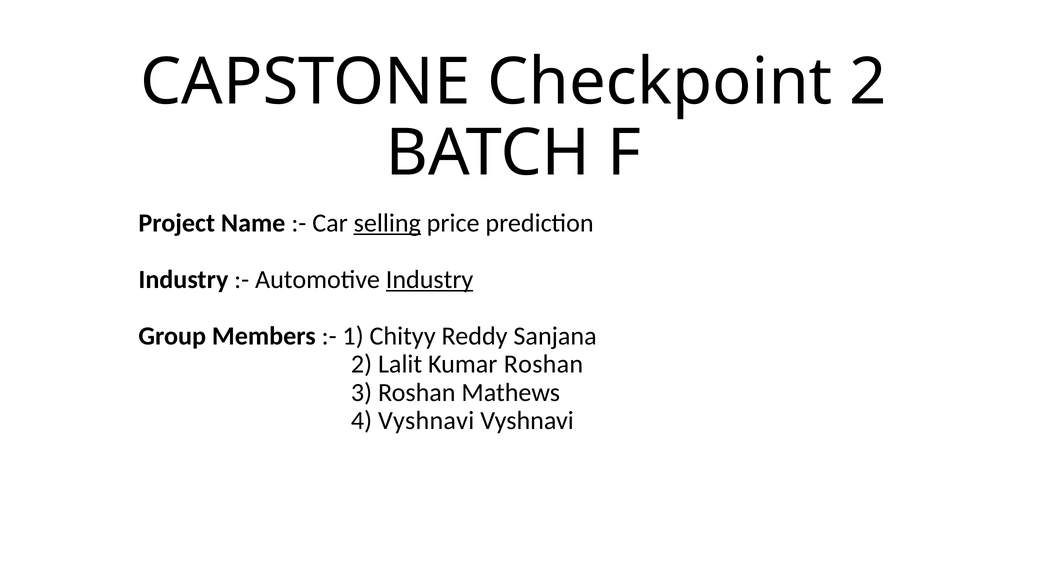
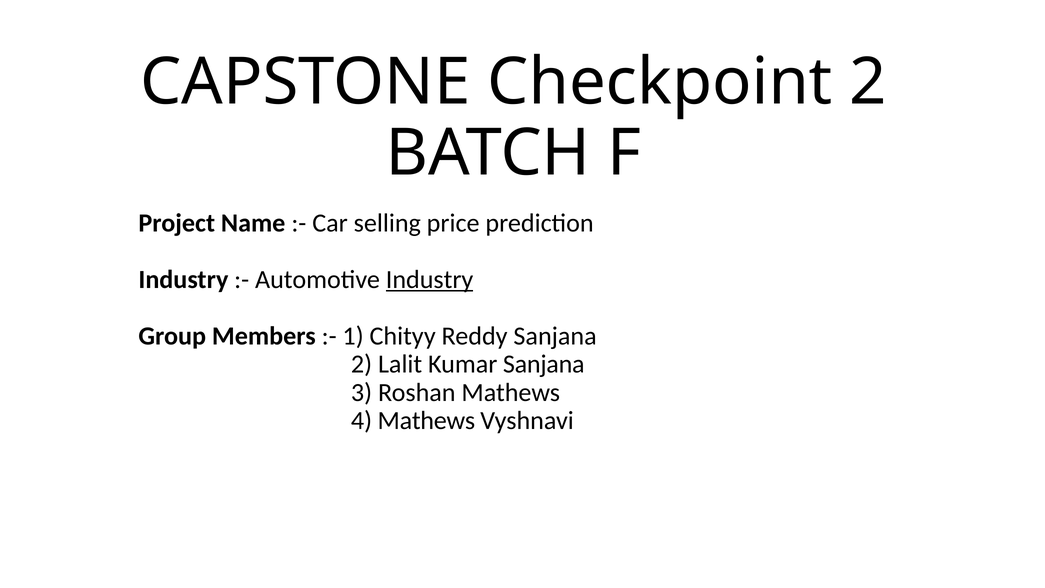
selling underline: present -> none (387, 223)
Kumar Roshan: Roshan -> Sanjana (544, 364)
4 Vyshnavi: Vyshnavi -> Mathews (426, 420)
